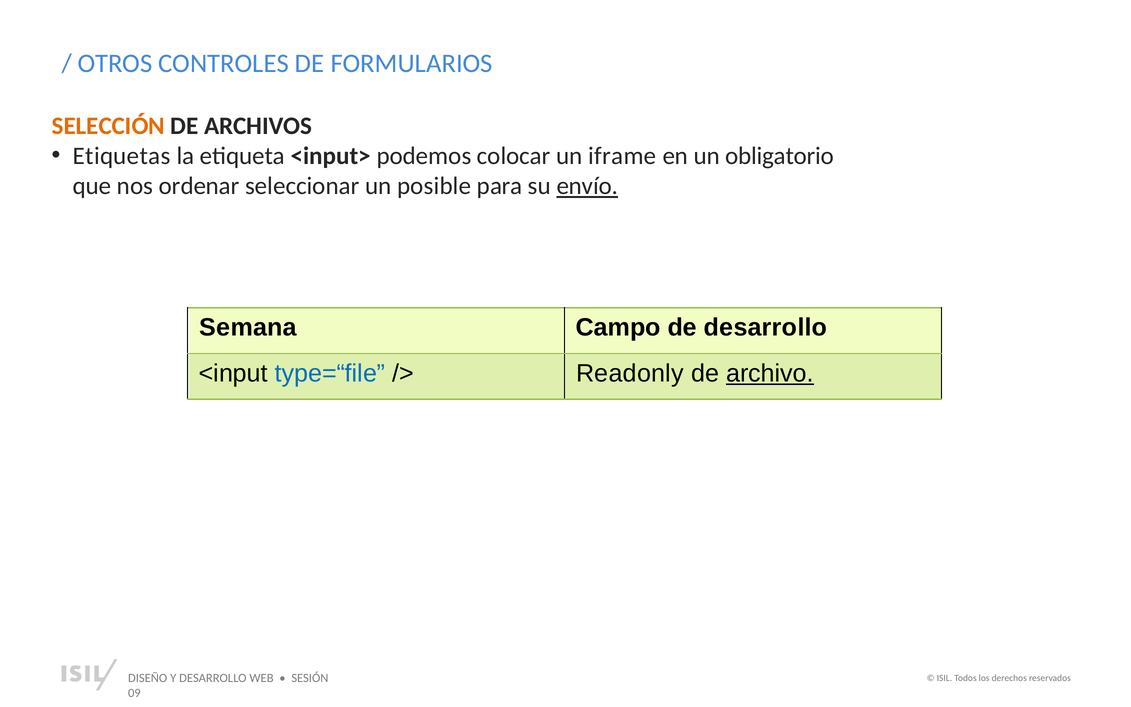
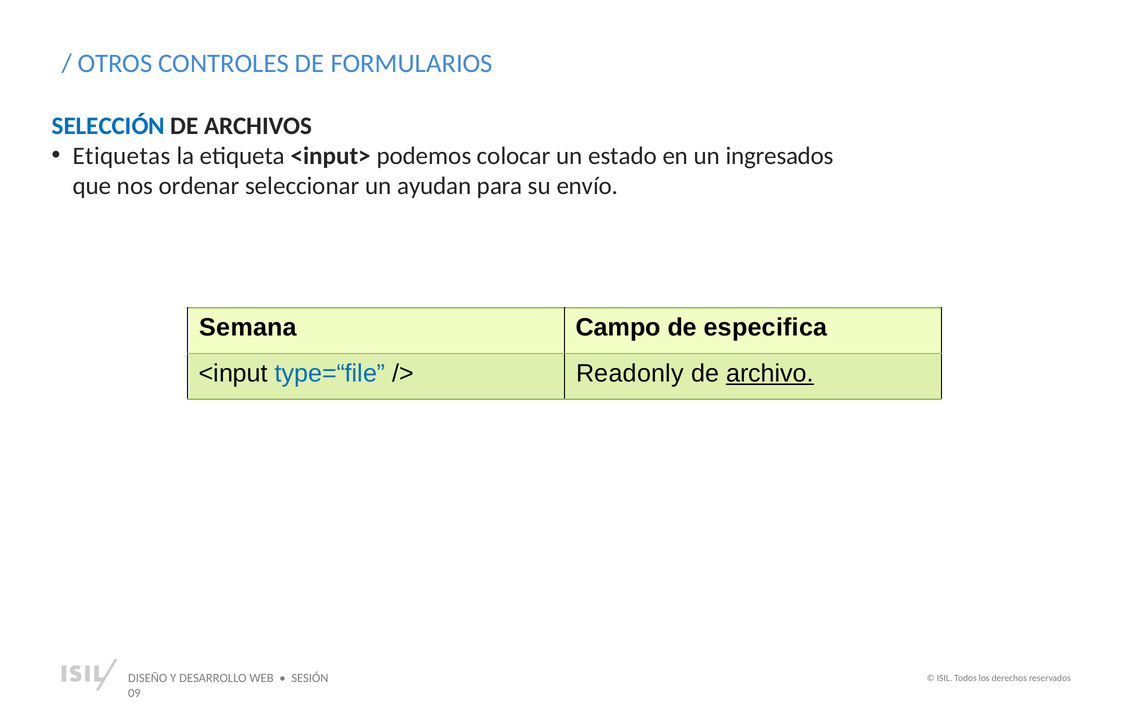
SELECCIÓN colour: orange -> blue (108, 126)
iframe: iframe -> estado (623, 156)
obligatorio: obligatorio -> ingresados (780, 156)
posible: posible -> ayudan (434, 186)
envío underline: present -> none (587, 186)
de desarrollo: desarrollo -> especifica (766, 328)
